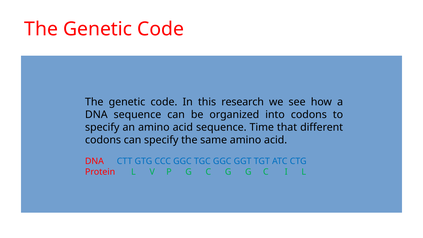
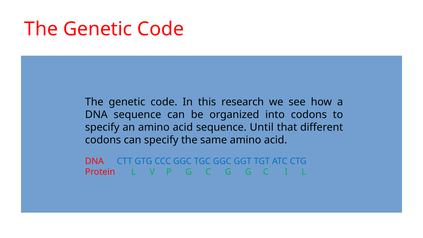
Time: Time -> Until (262, 127)
